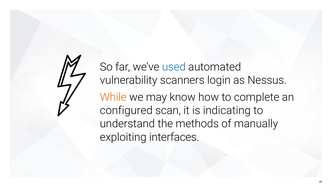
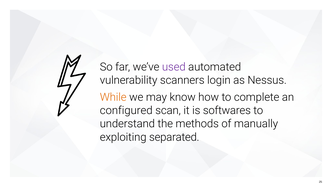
used colour: blue -> purple (174, 67)
indicating: indicating -> softwares (227, 110)
interfaces: interfaces -> separated (174, 137)
